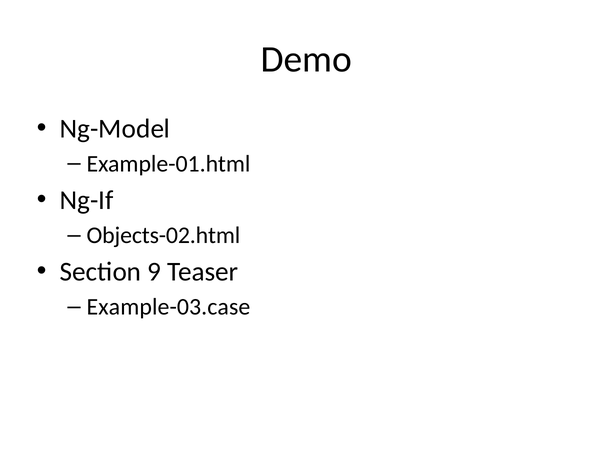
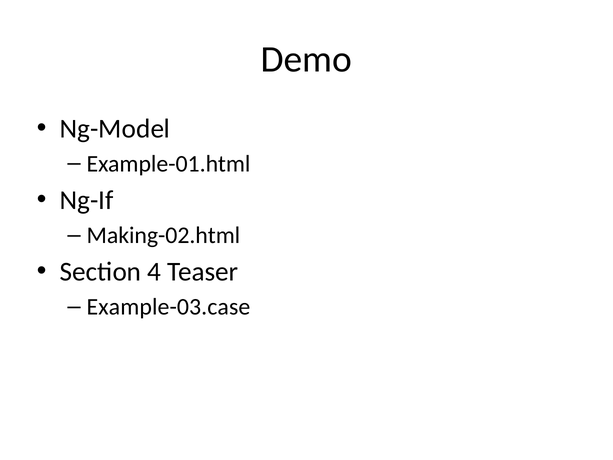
Objects-02.html: Objects-02.html -> Making-02.html (163, 235)
9: 9 -> 4 (154, 272)
